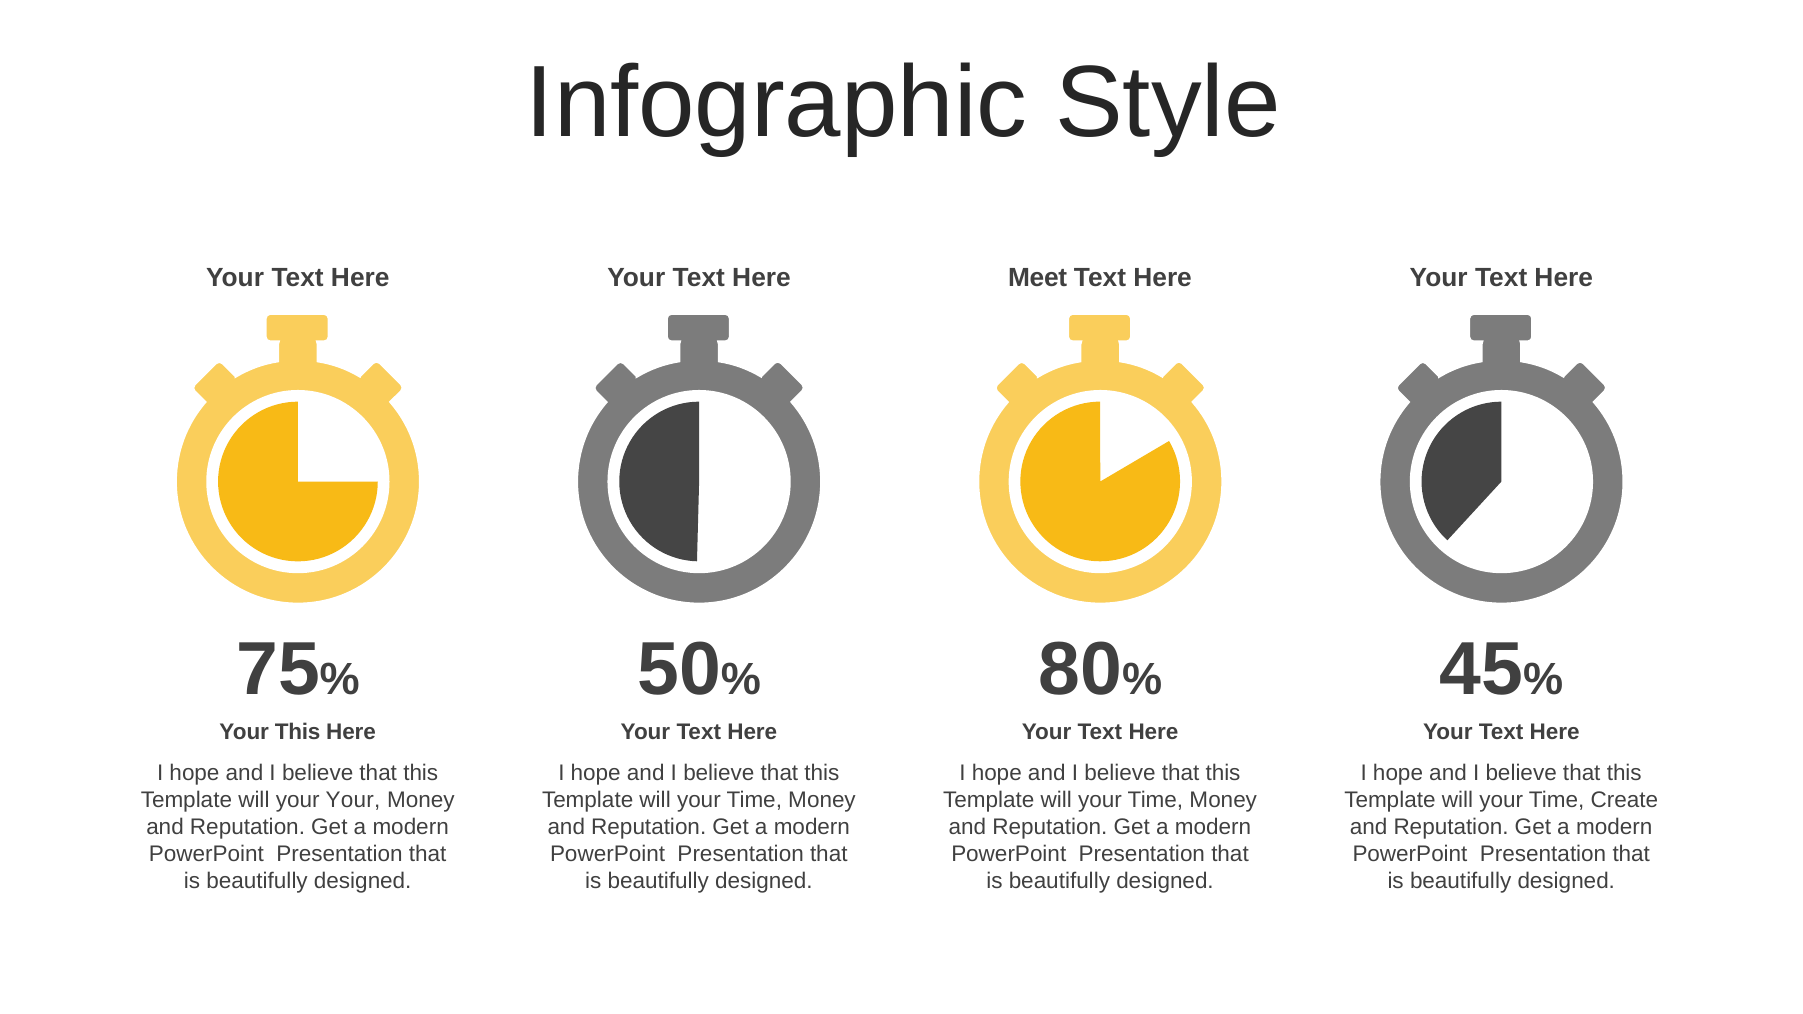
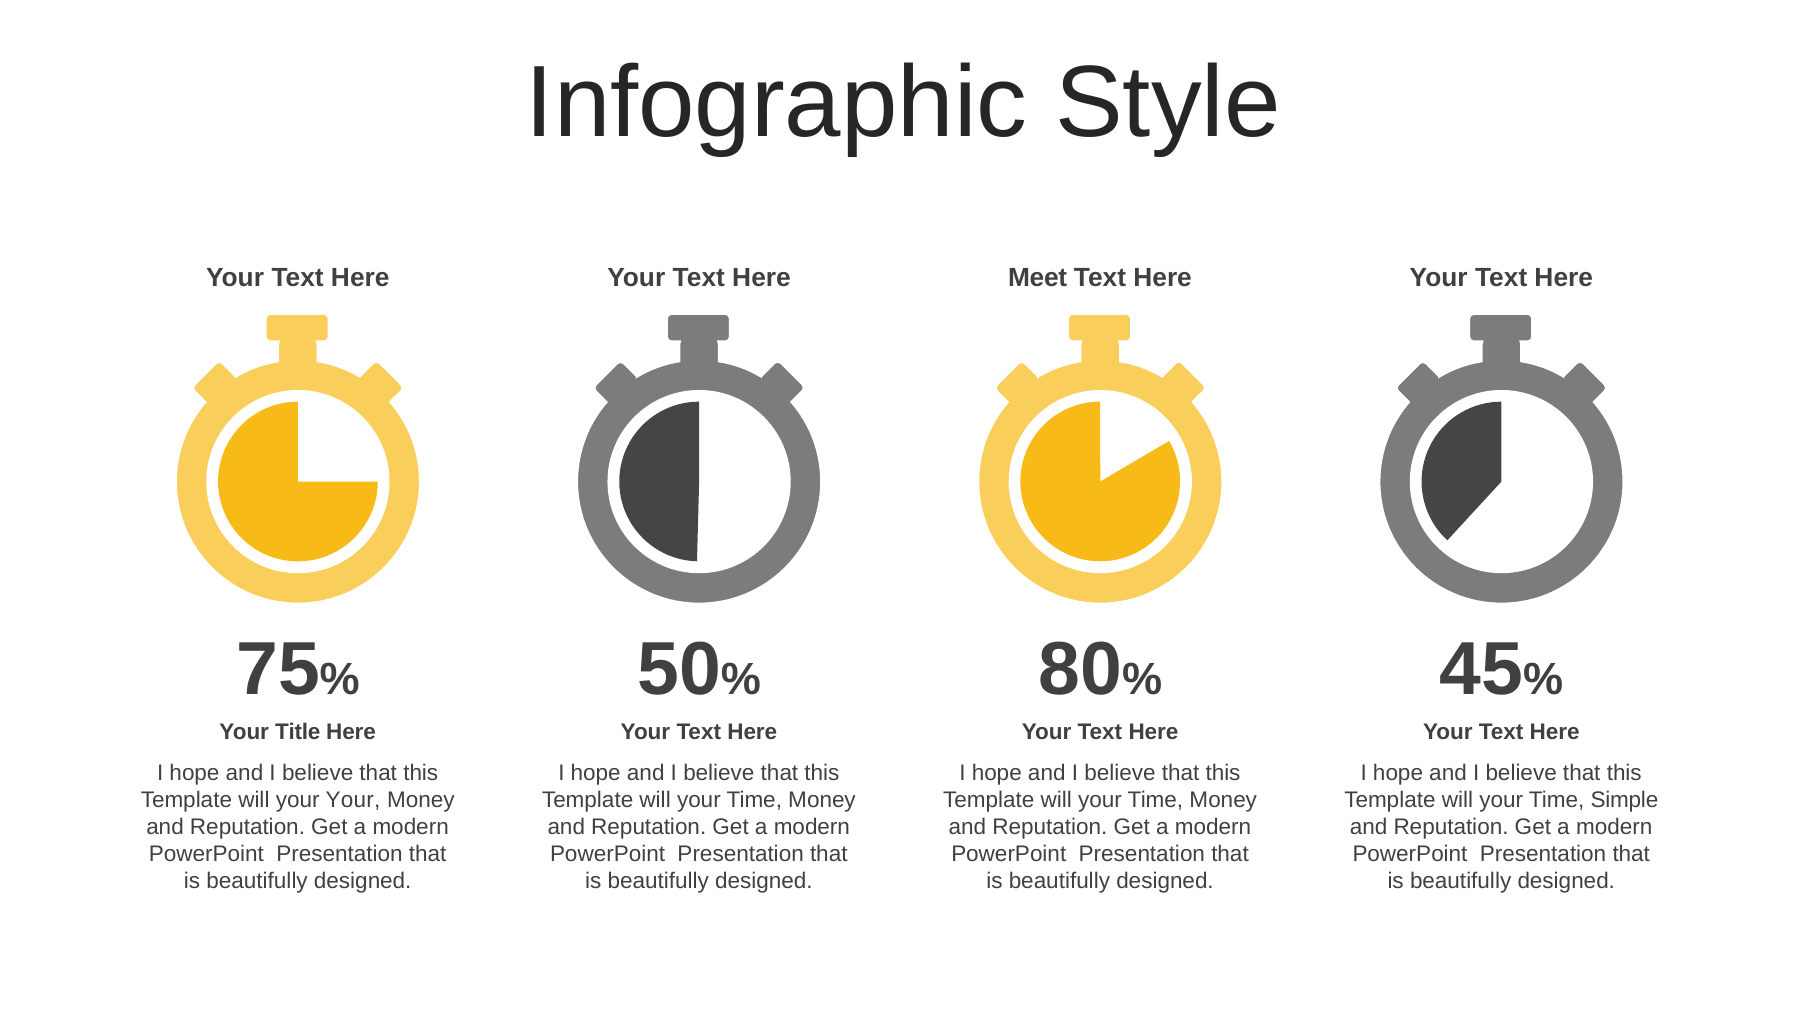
Your This: This -> Title (298, 732)
Create: Create -> Simple (1624, 800)
